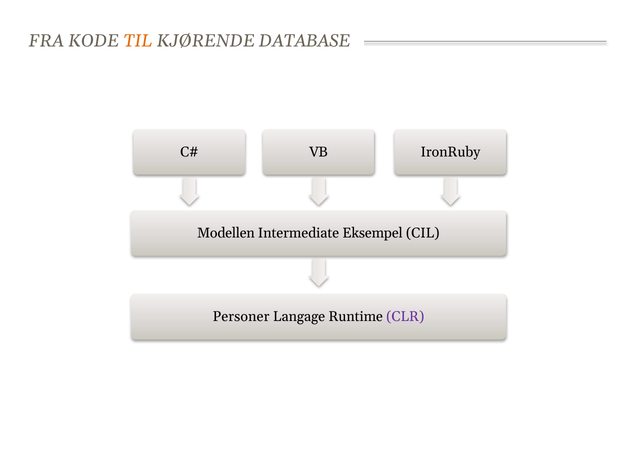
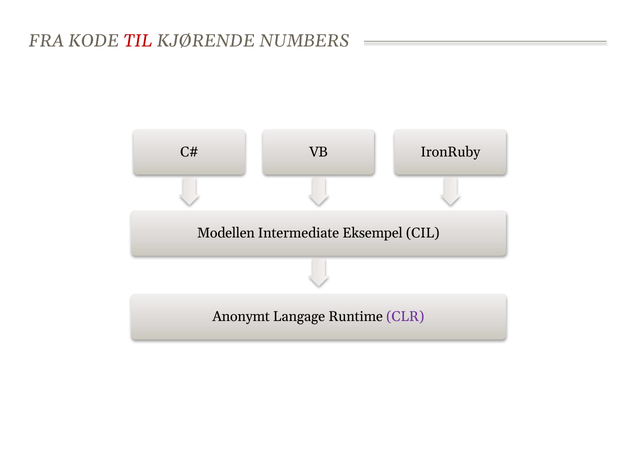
TIL colour: orange -> red (138, 41)
DATABASE: DATABASE -> NUMBERS (304, 41)
Personer: Personer -> Anonymt (241, 317)
